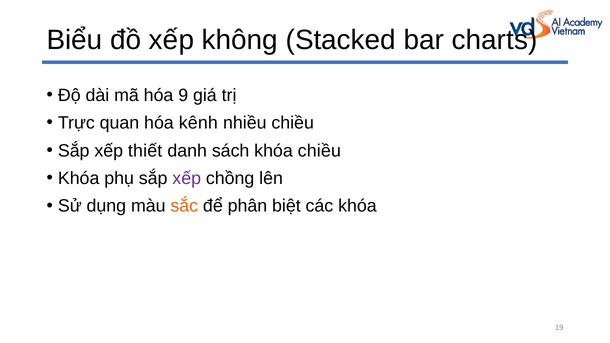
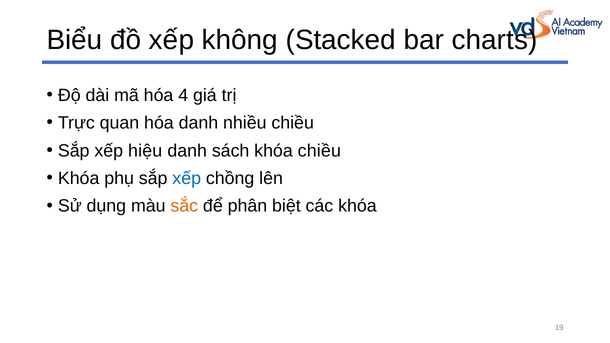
9: 9 -> 4 (183, 95)
hóa kênh: kênh -> danh (198, 123)
thiết: thiết -> hiệu (145, 151)
xếp colour: purple -> blue (187, 178)
